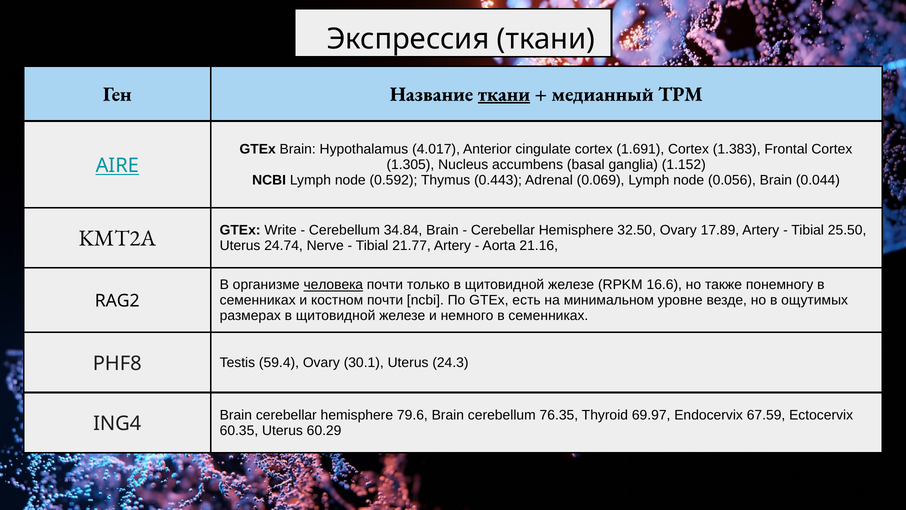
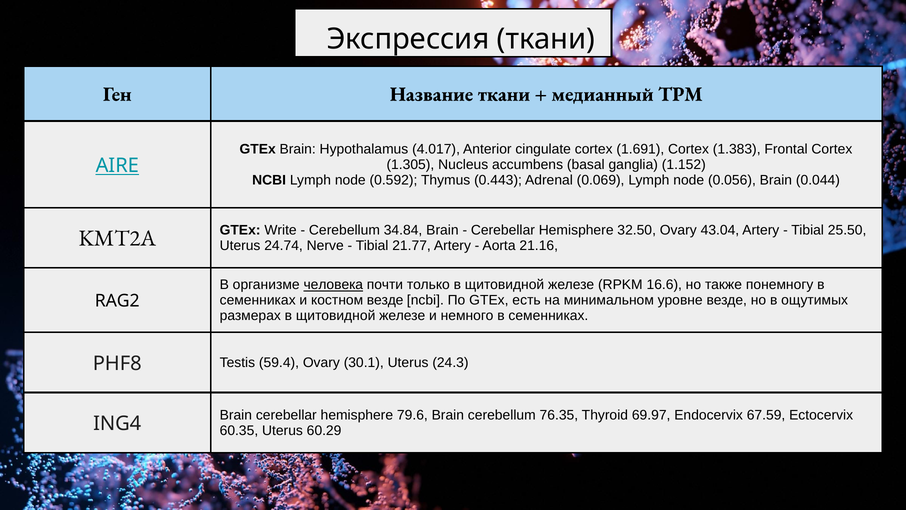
ткани underline: present -> none (504, 94)
17.89: 17.89 -> 43.04 (720, 230)
костном почти: почти -> везде (385, 300)
